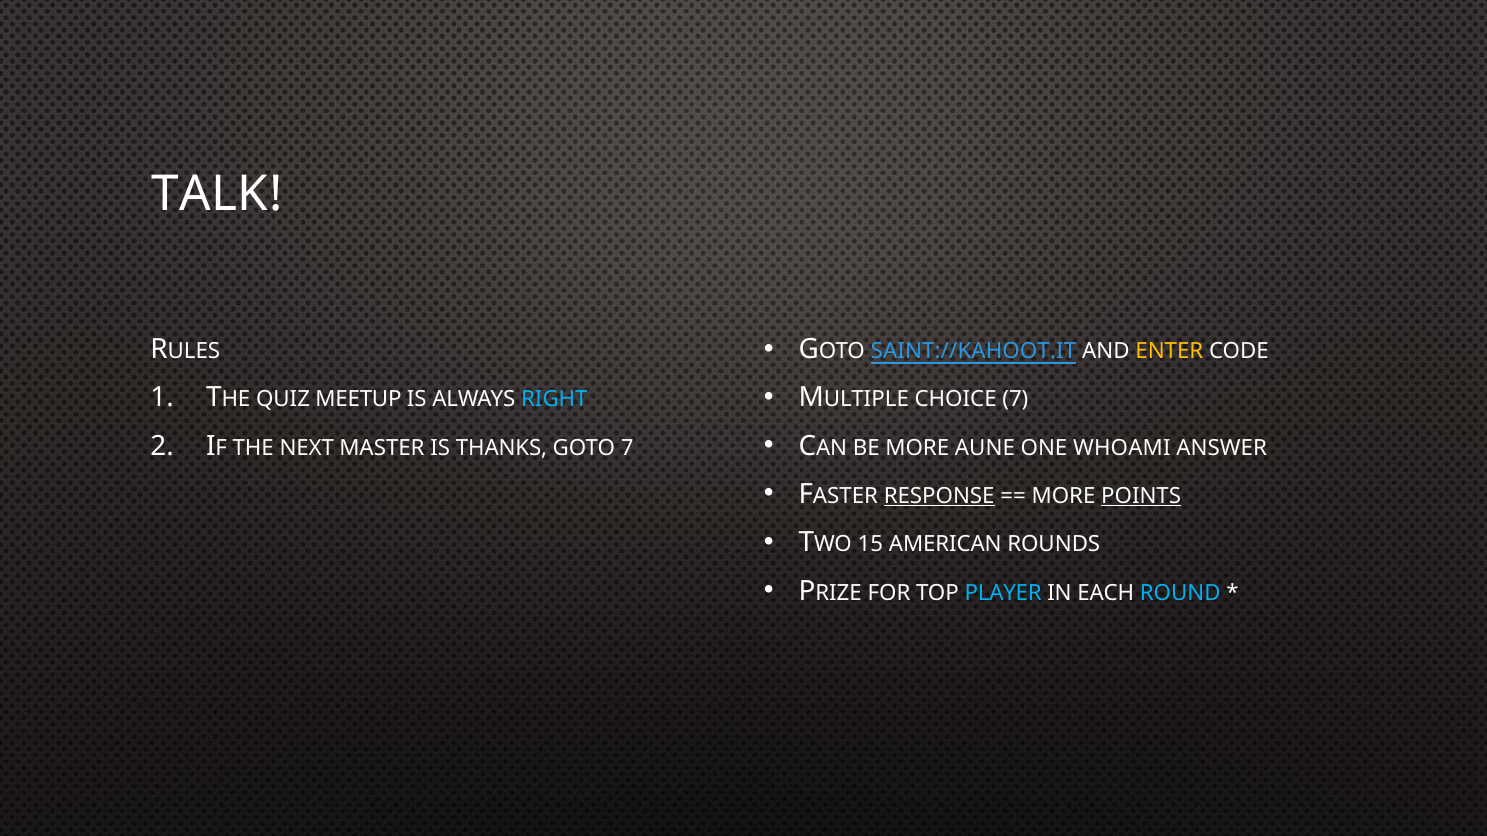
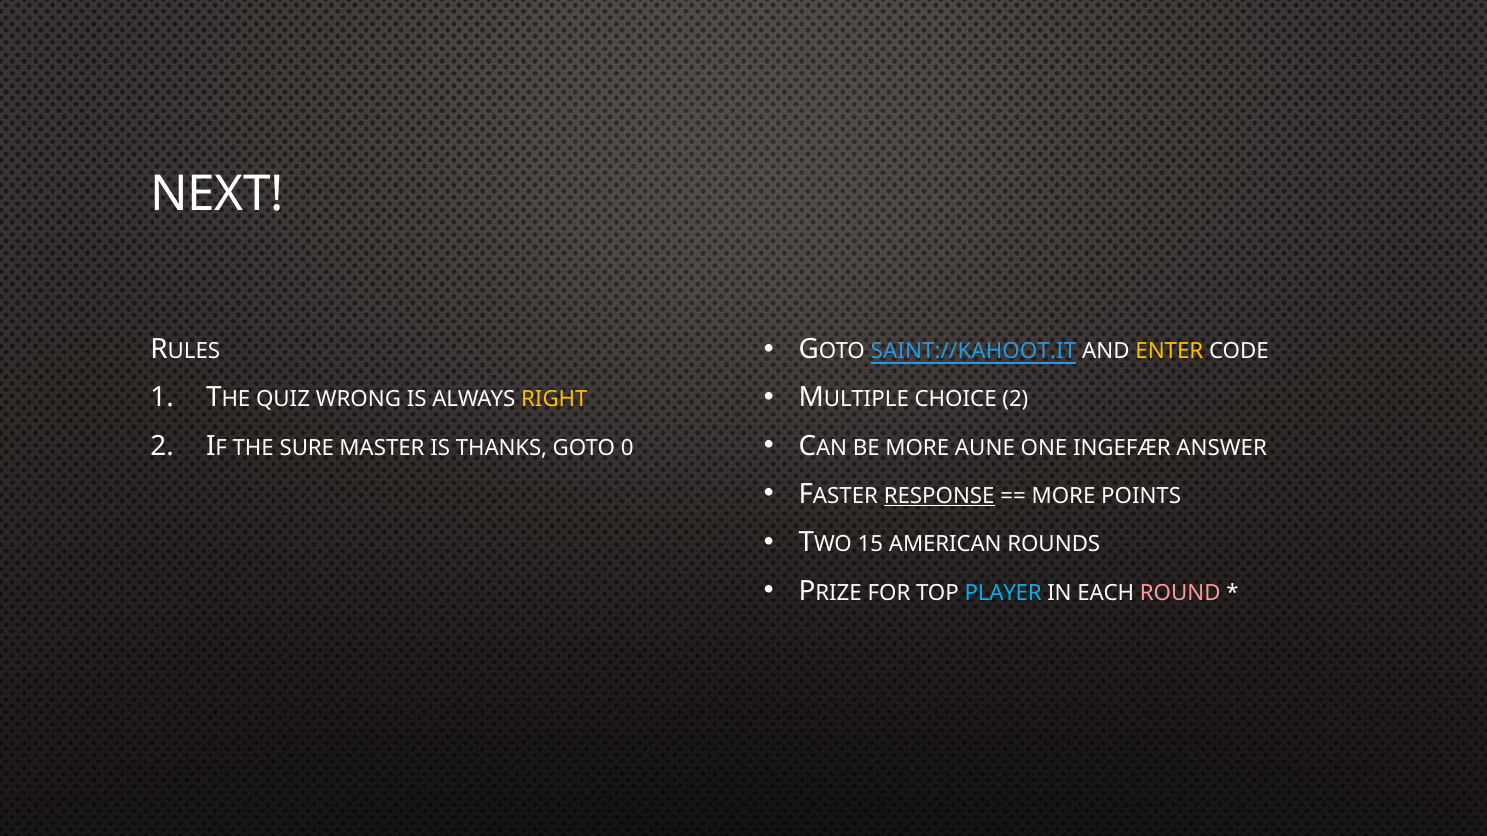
TALK: TALK -> NEXT (217, 194)
CHOICE 7: 7 -> 2 (1015, 400)
MEETUP: MEETUP -> WRONG (358, 400)
RIGHT colour: light blue -> yellow (554, 400)
WHOAMI: WHOAMI -> INGEFÆR (1122, 448)
NEXT: NEXT -> SURE (307, 448)
GOTO 7: 7 -> 0 (627, 448)
POINTS underline: present -> none (1141, 496)
ROUND colour: light blue -> pink (1180, 593)
